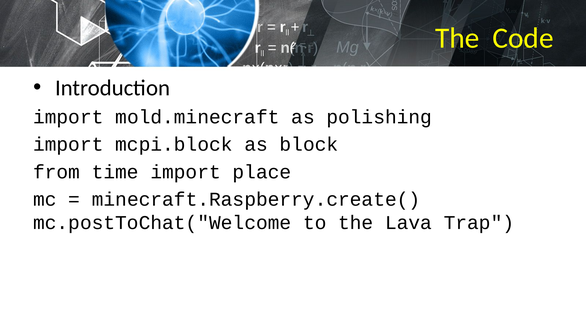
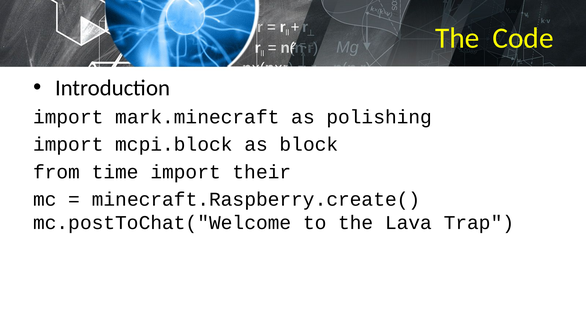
mold.minecraft: mold.minecraft -> mark.minecraft (197, 117)
place: place -> their (262, 172)
